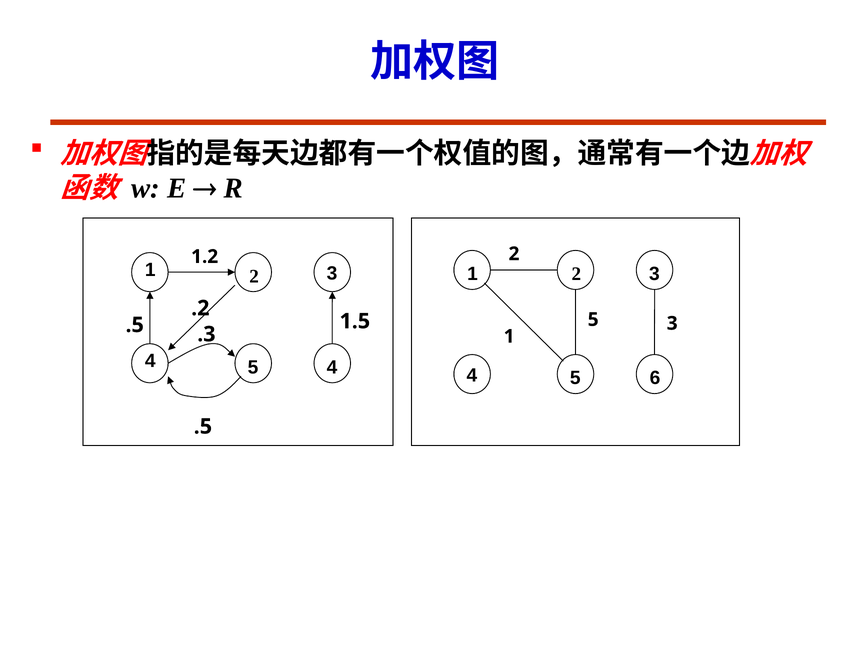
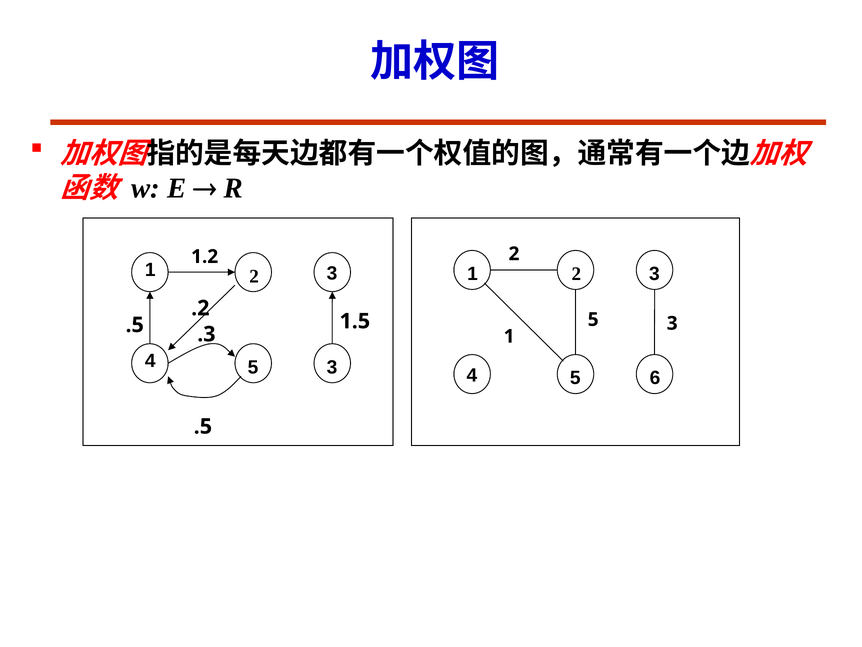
5 4: 4 -> 3 (332, 367)
